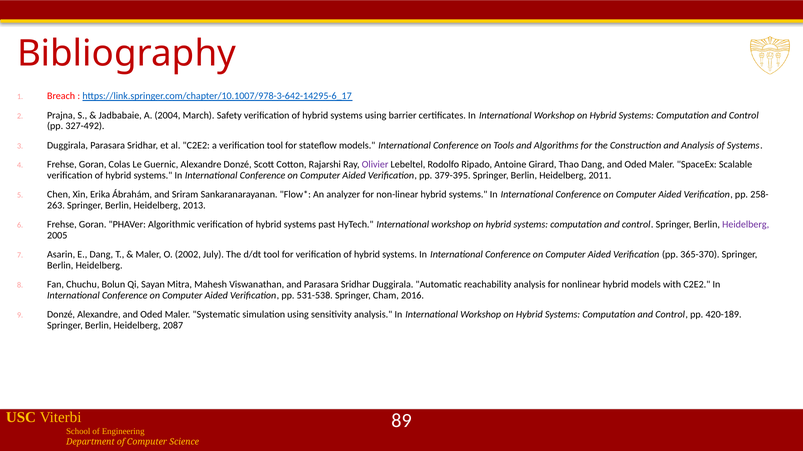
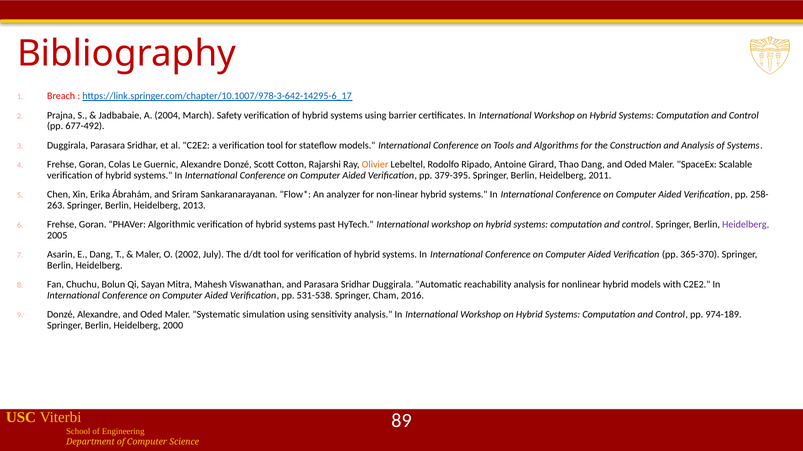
327-492: 327-492 -> 677-492 (85, 126)
Olivier colour: purple -> orange (375, 165)
420-189: 420-189 -> 974-189 (724, 315)
2087: 2087 -> 2000 (173, 326)
